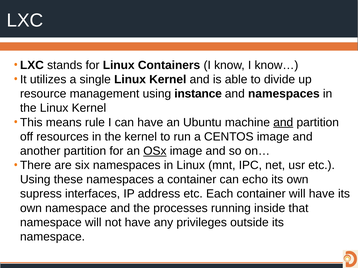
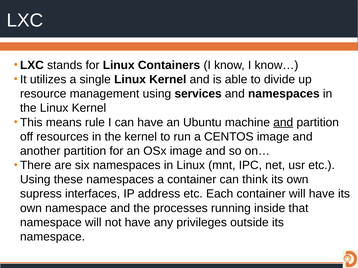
instance: instance -> services (198, 94)
OSx underline: present -> none (155, 151)
echo: echo -> think (255, 180)
